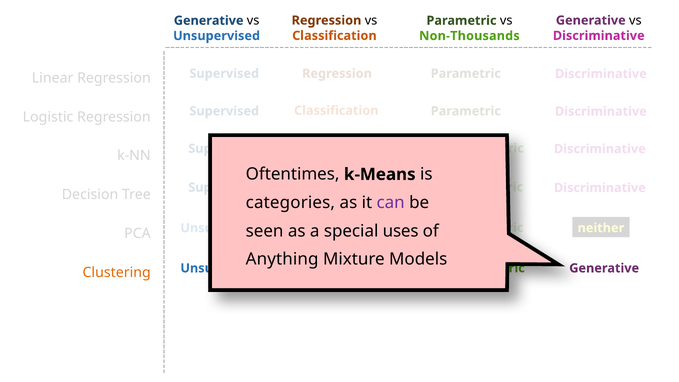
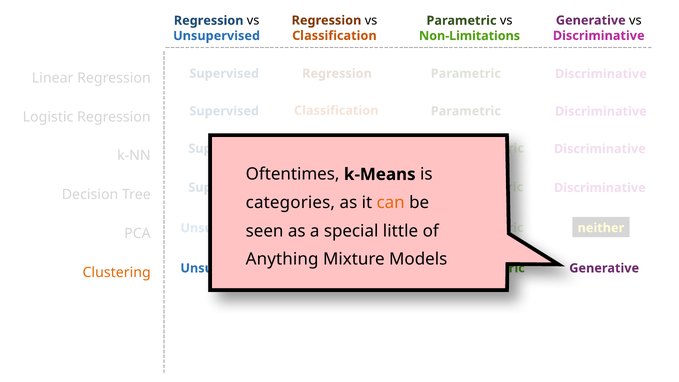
Generative: Generative -> Regression (209, 21)
Non-Thousands: Non-Thousands -> Non-Limitations (469, 36)
can colour: purple -> orange (391, 203)
uses: uses -> little (401, 231)
